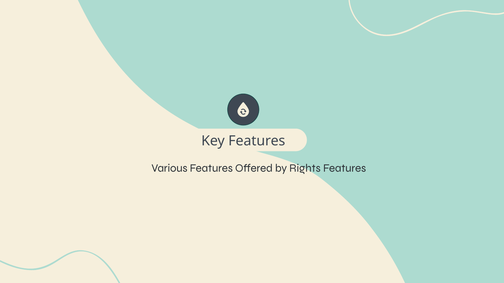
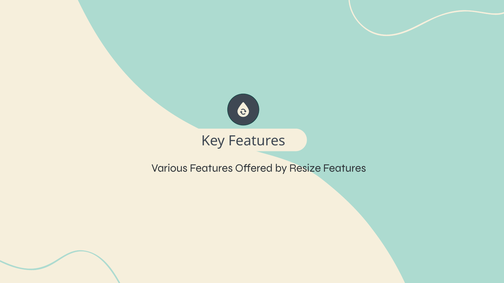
Rights: Rights -> Resize (305, 168)
